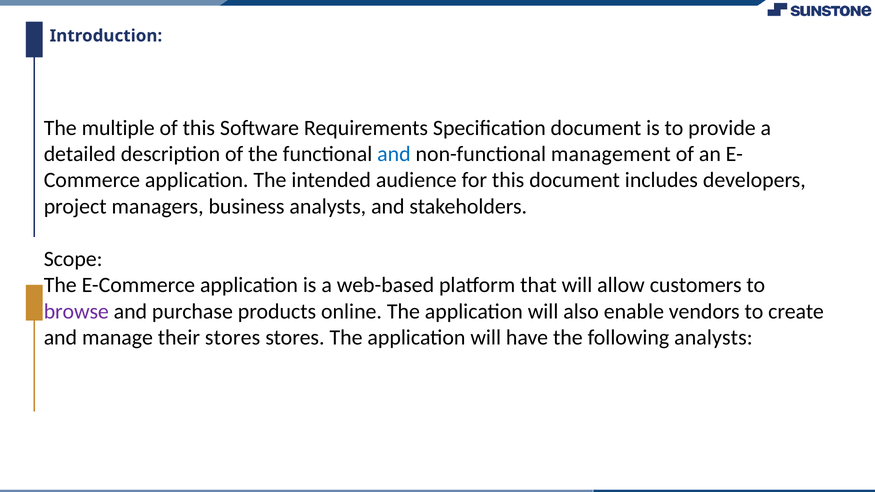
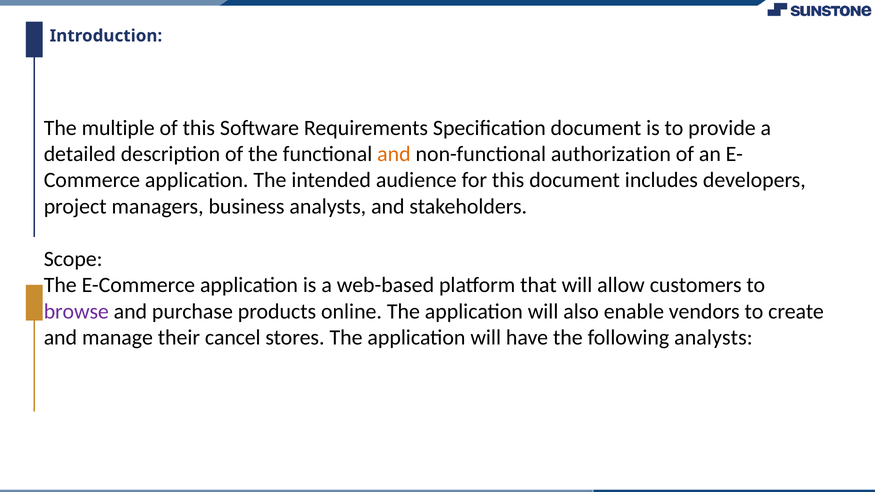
and colour: blue -> orange (394, 154)
management: management -> authorization (611, 154)
their stores: stores -> cancel (233, 338)
